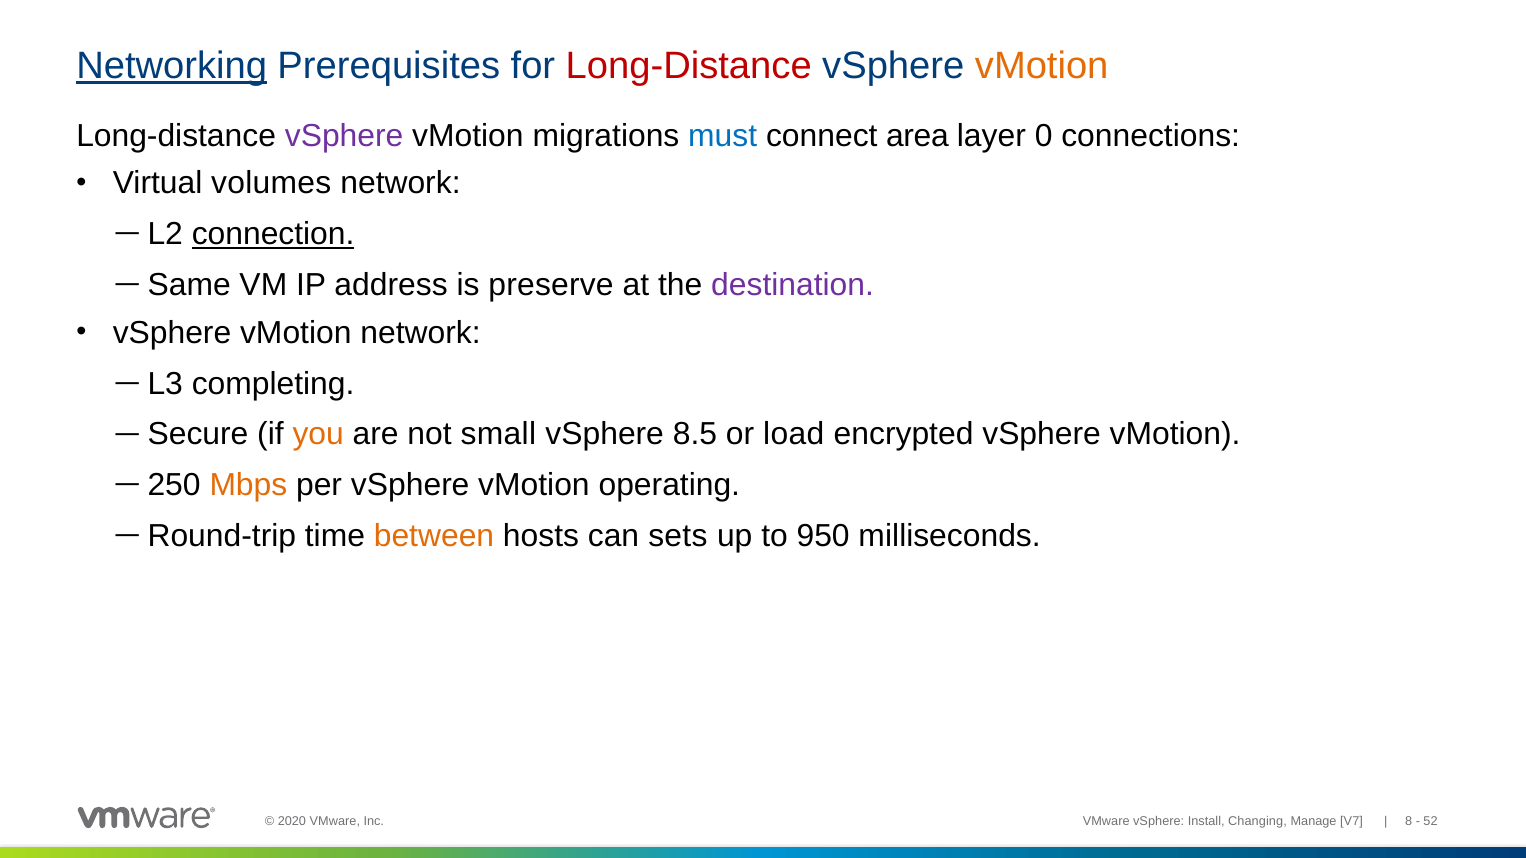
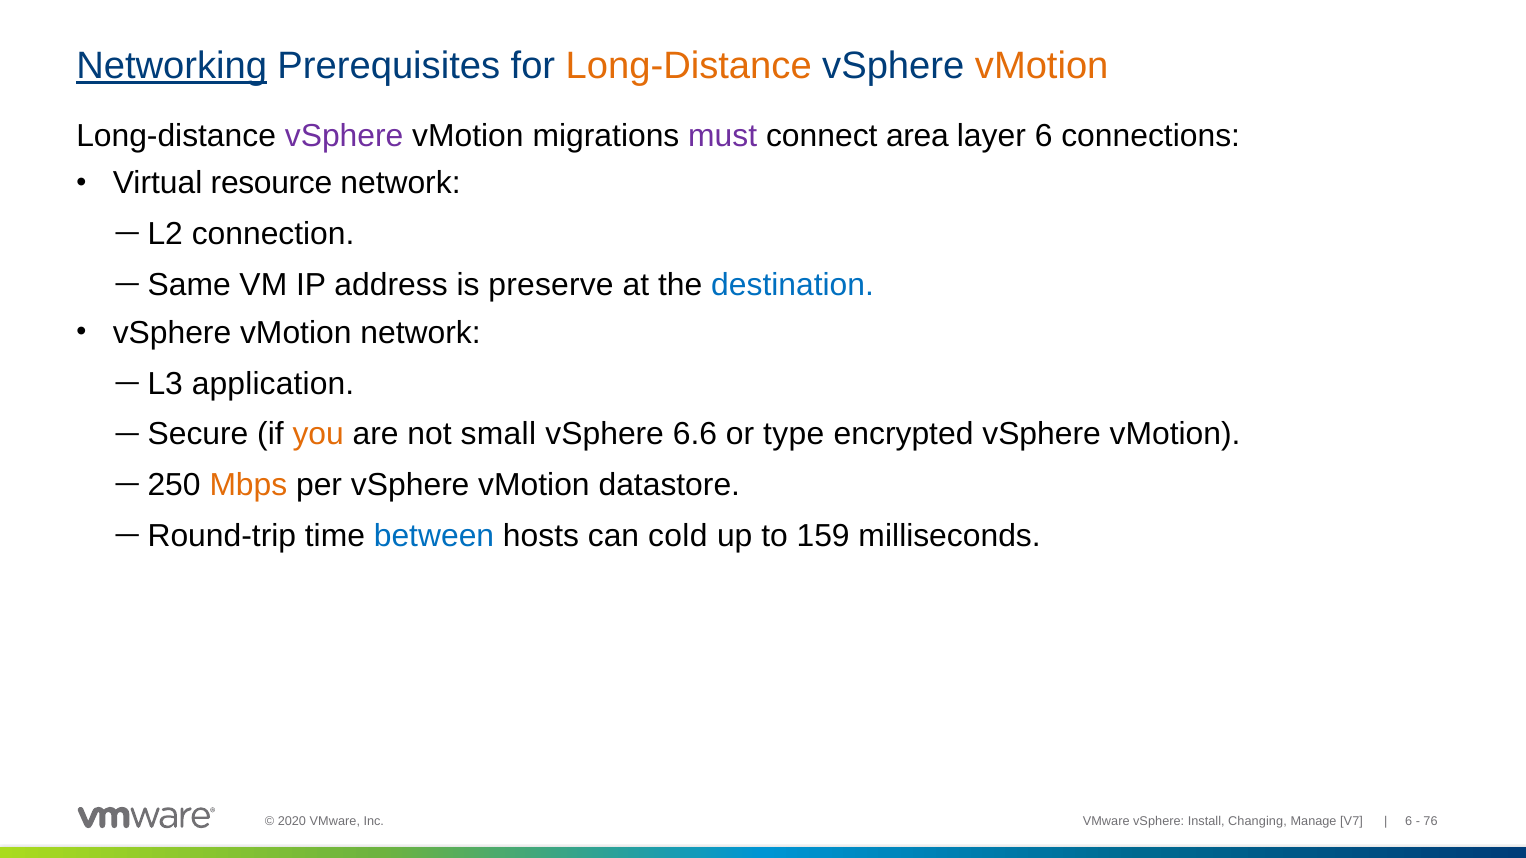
Long-Distance colour: red -> orange (689, 66)
must colour: blue -> purple (723, 136)
layer 0: 0 -> 6 (1044, 136)
volumes: volumes -> resource (272, 183)
connection underline: present -> none (273, 234)
destination colour: purple -> blue (793, 285)
completing: completing -> application (273, 384)
8.5: 8.5 -> 6.6 (695, 435)
load: load -> type (794, 435)
operating: operating -> datastore (669, 486)
between colour: orange -> blue (434, 536)
sets: sets -> cold (678, 536)
950: 950 -> 159 (823, 536)
8: 8 -> 6 (1409, 822)
52: 52 -> 76 (1430, 822)
